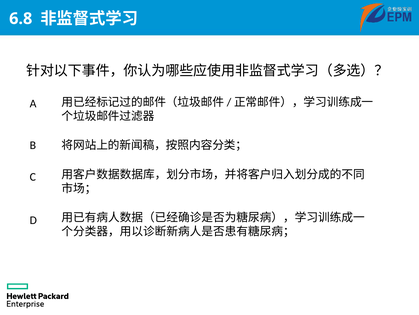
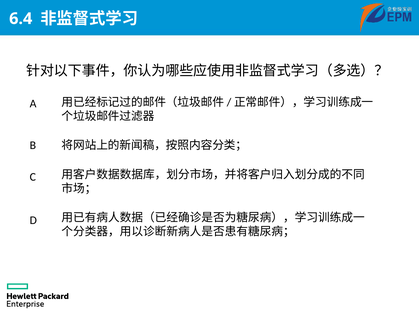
6.8: 6.8 -> 6.4 (21, 19)
